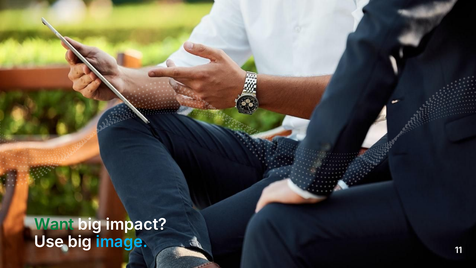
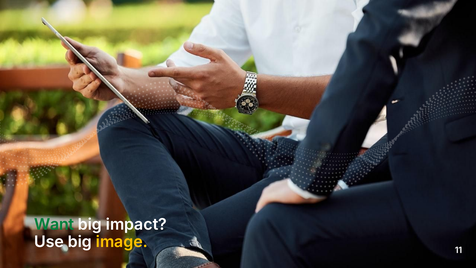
image colour: light blue -> yellow (122, 242)
